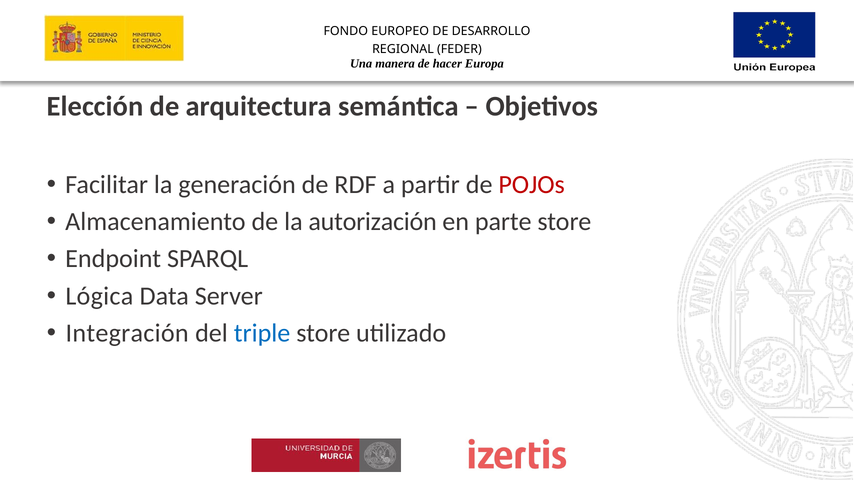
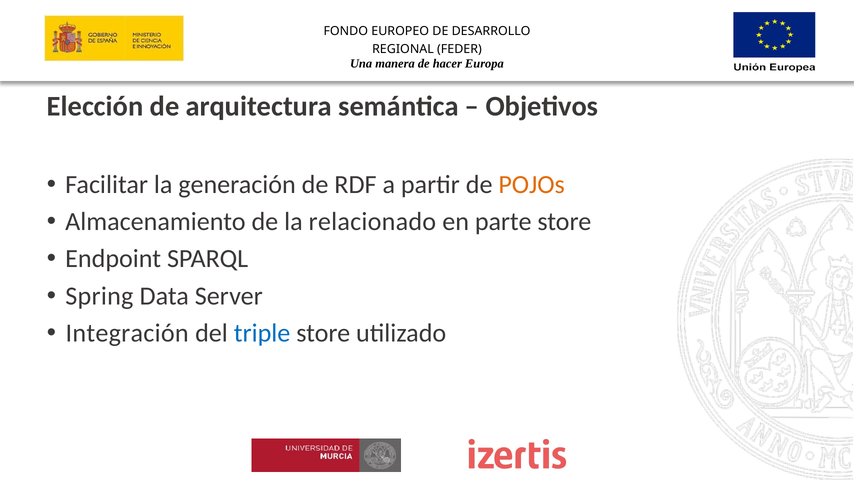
POJOs colour: red -> orange (532, 185)
autorización: autorización -> relacionado (372, 222)
Lógica: Lógica -> Spring (99, 296)
